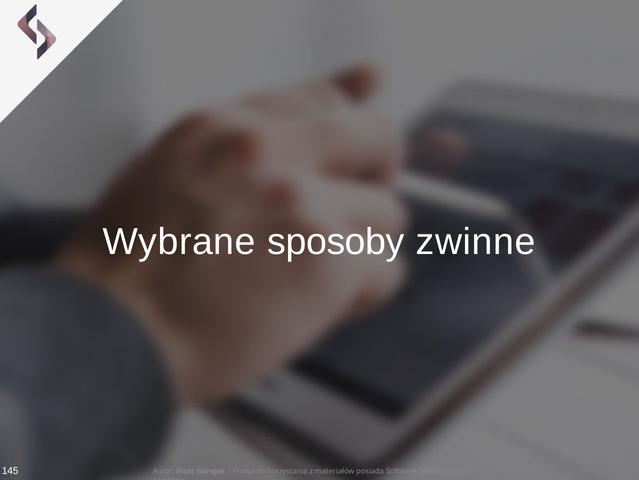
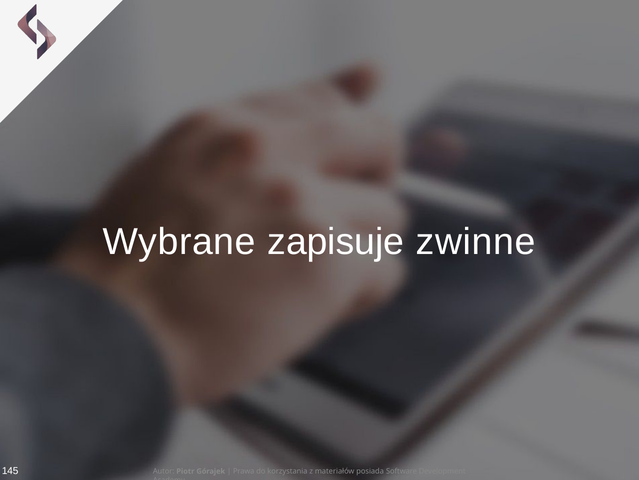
sposoby: sposoby -> zapisuje (336, 242)
